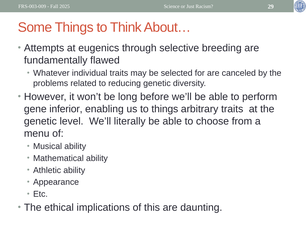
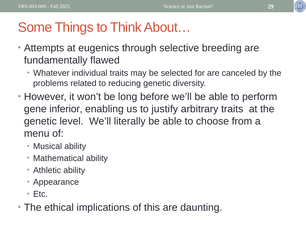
to things: things -> justify (165, 109)
